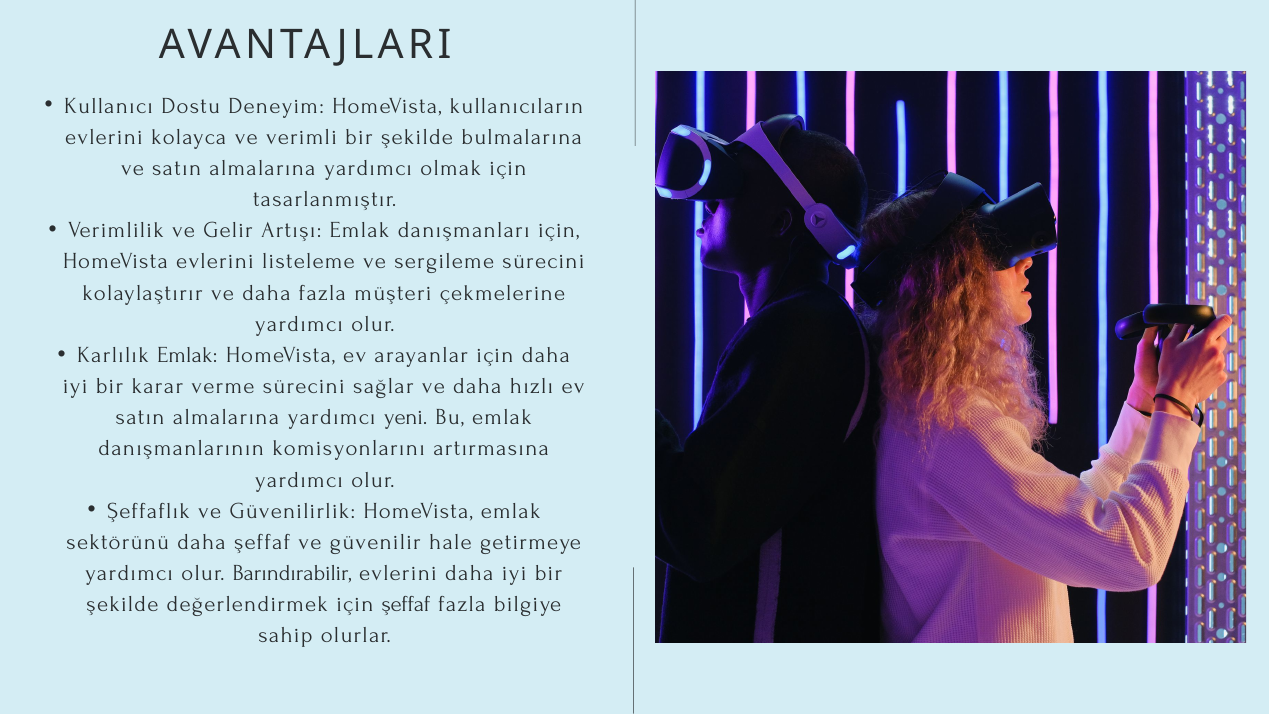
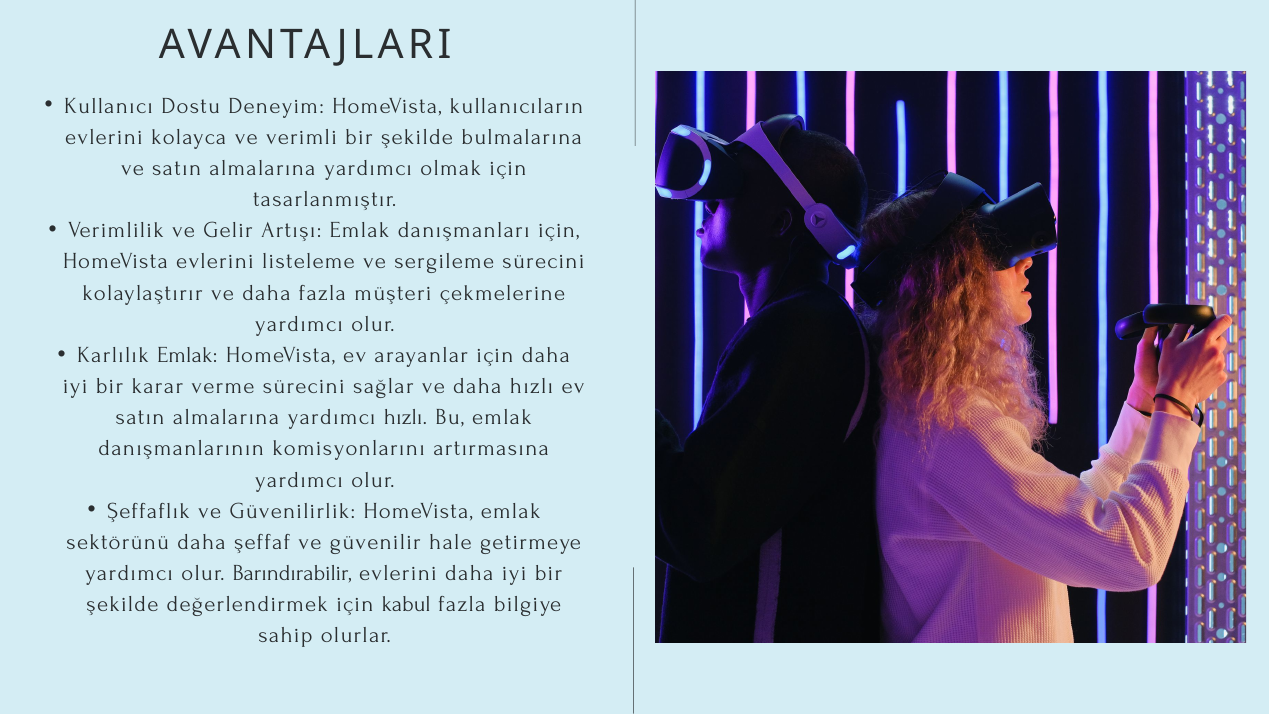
yardımcı yeni: yeni -> hızlı (406, 417)
için şeffaf: şeffaf -> kabul (406, 604)
